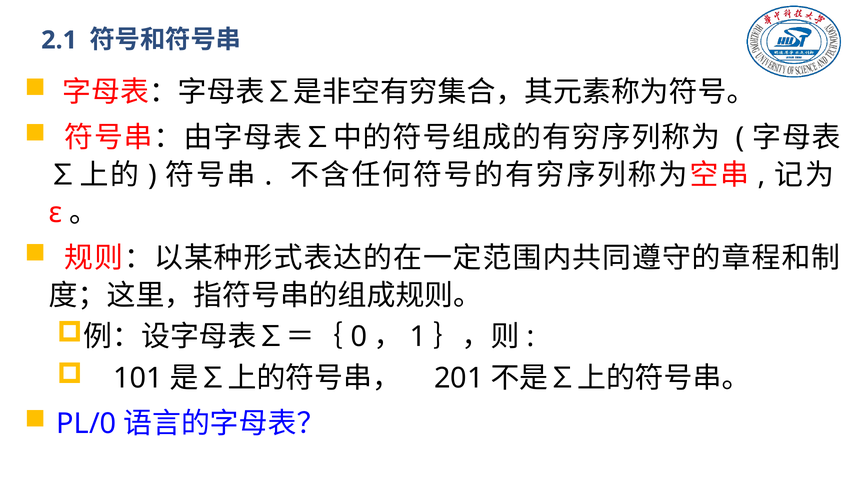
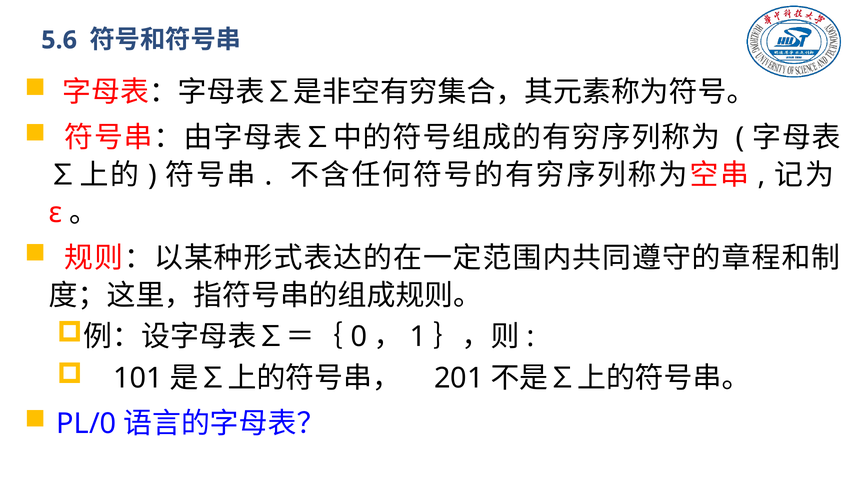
2.1: 2.1 -> 5.6 (59, 40)
